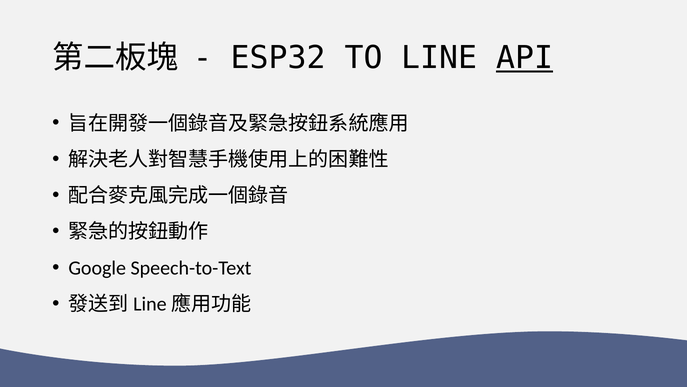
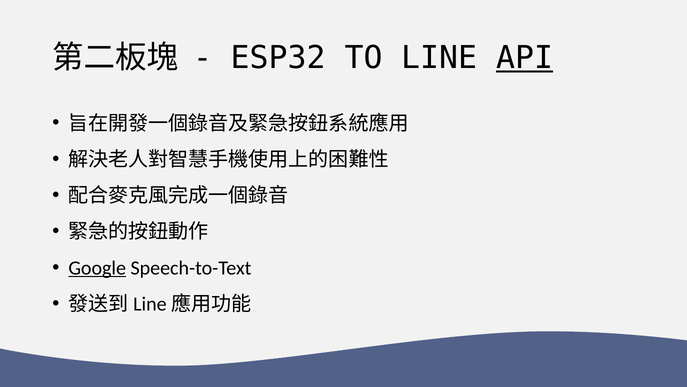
Google underline: none -> present (97, 268)
